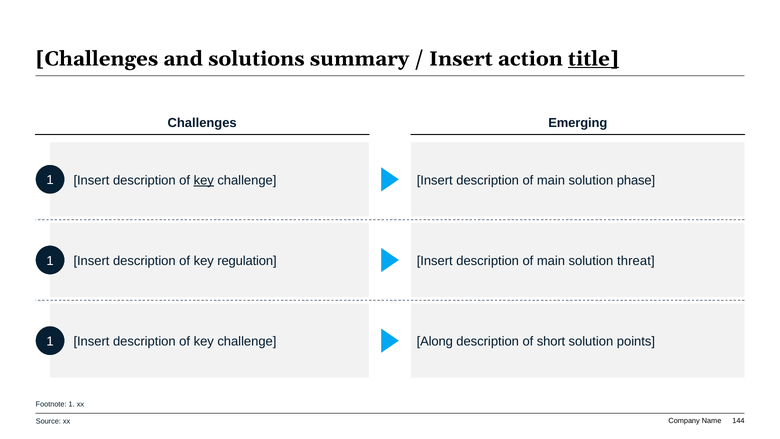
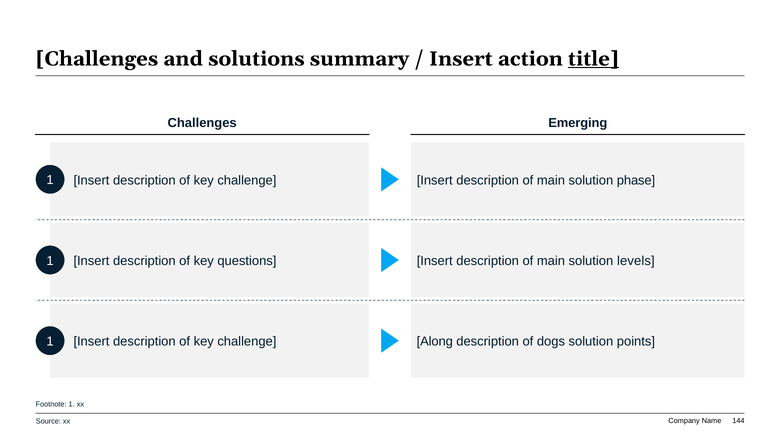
key underline: present -> none (204, 180)
regulation: regulation -> questions (247, 261)
threat: threat -> levels (636, 261)
short: short -> dogs (551, 341)
